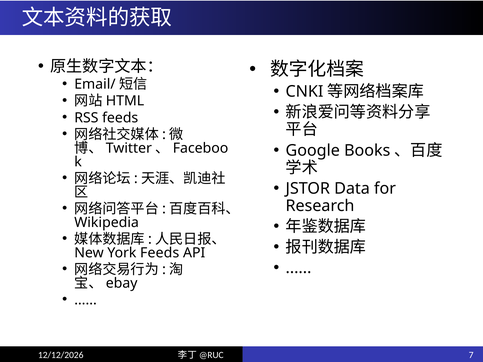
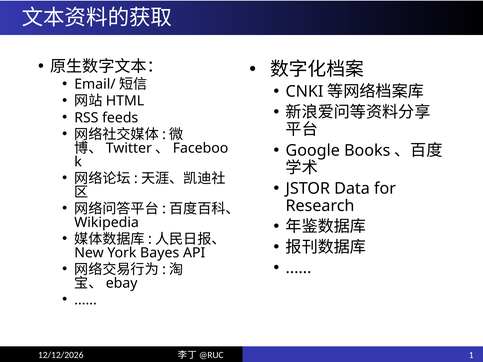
York Feeds: Feeds -> Bayes (160, 253)
7: 7 -> 1 (471, 355)
